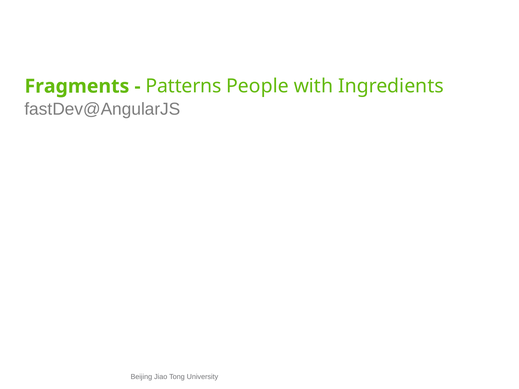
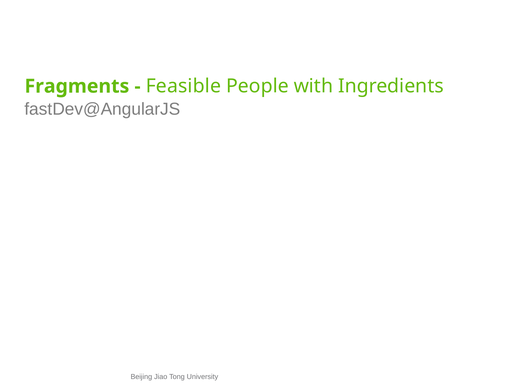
Patterns: Patterns -> Feasible (183, 86)
